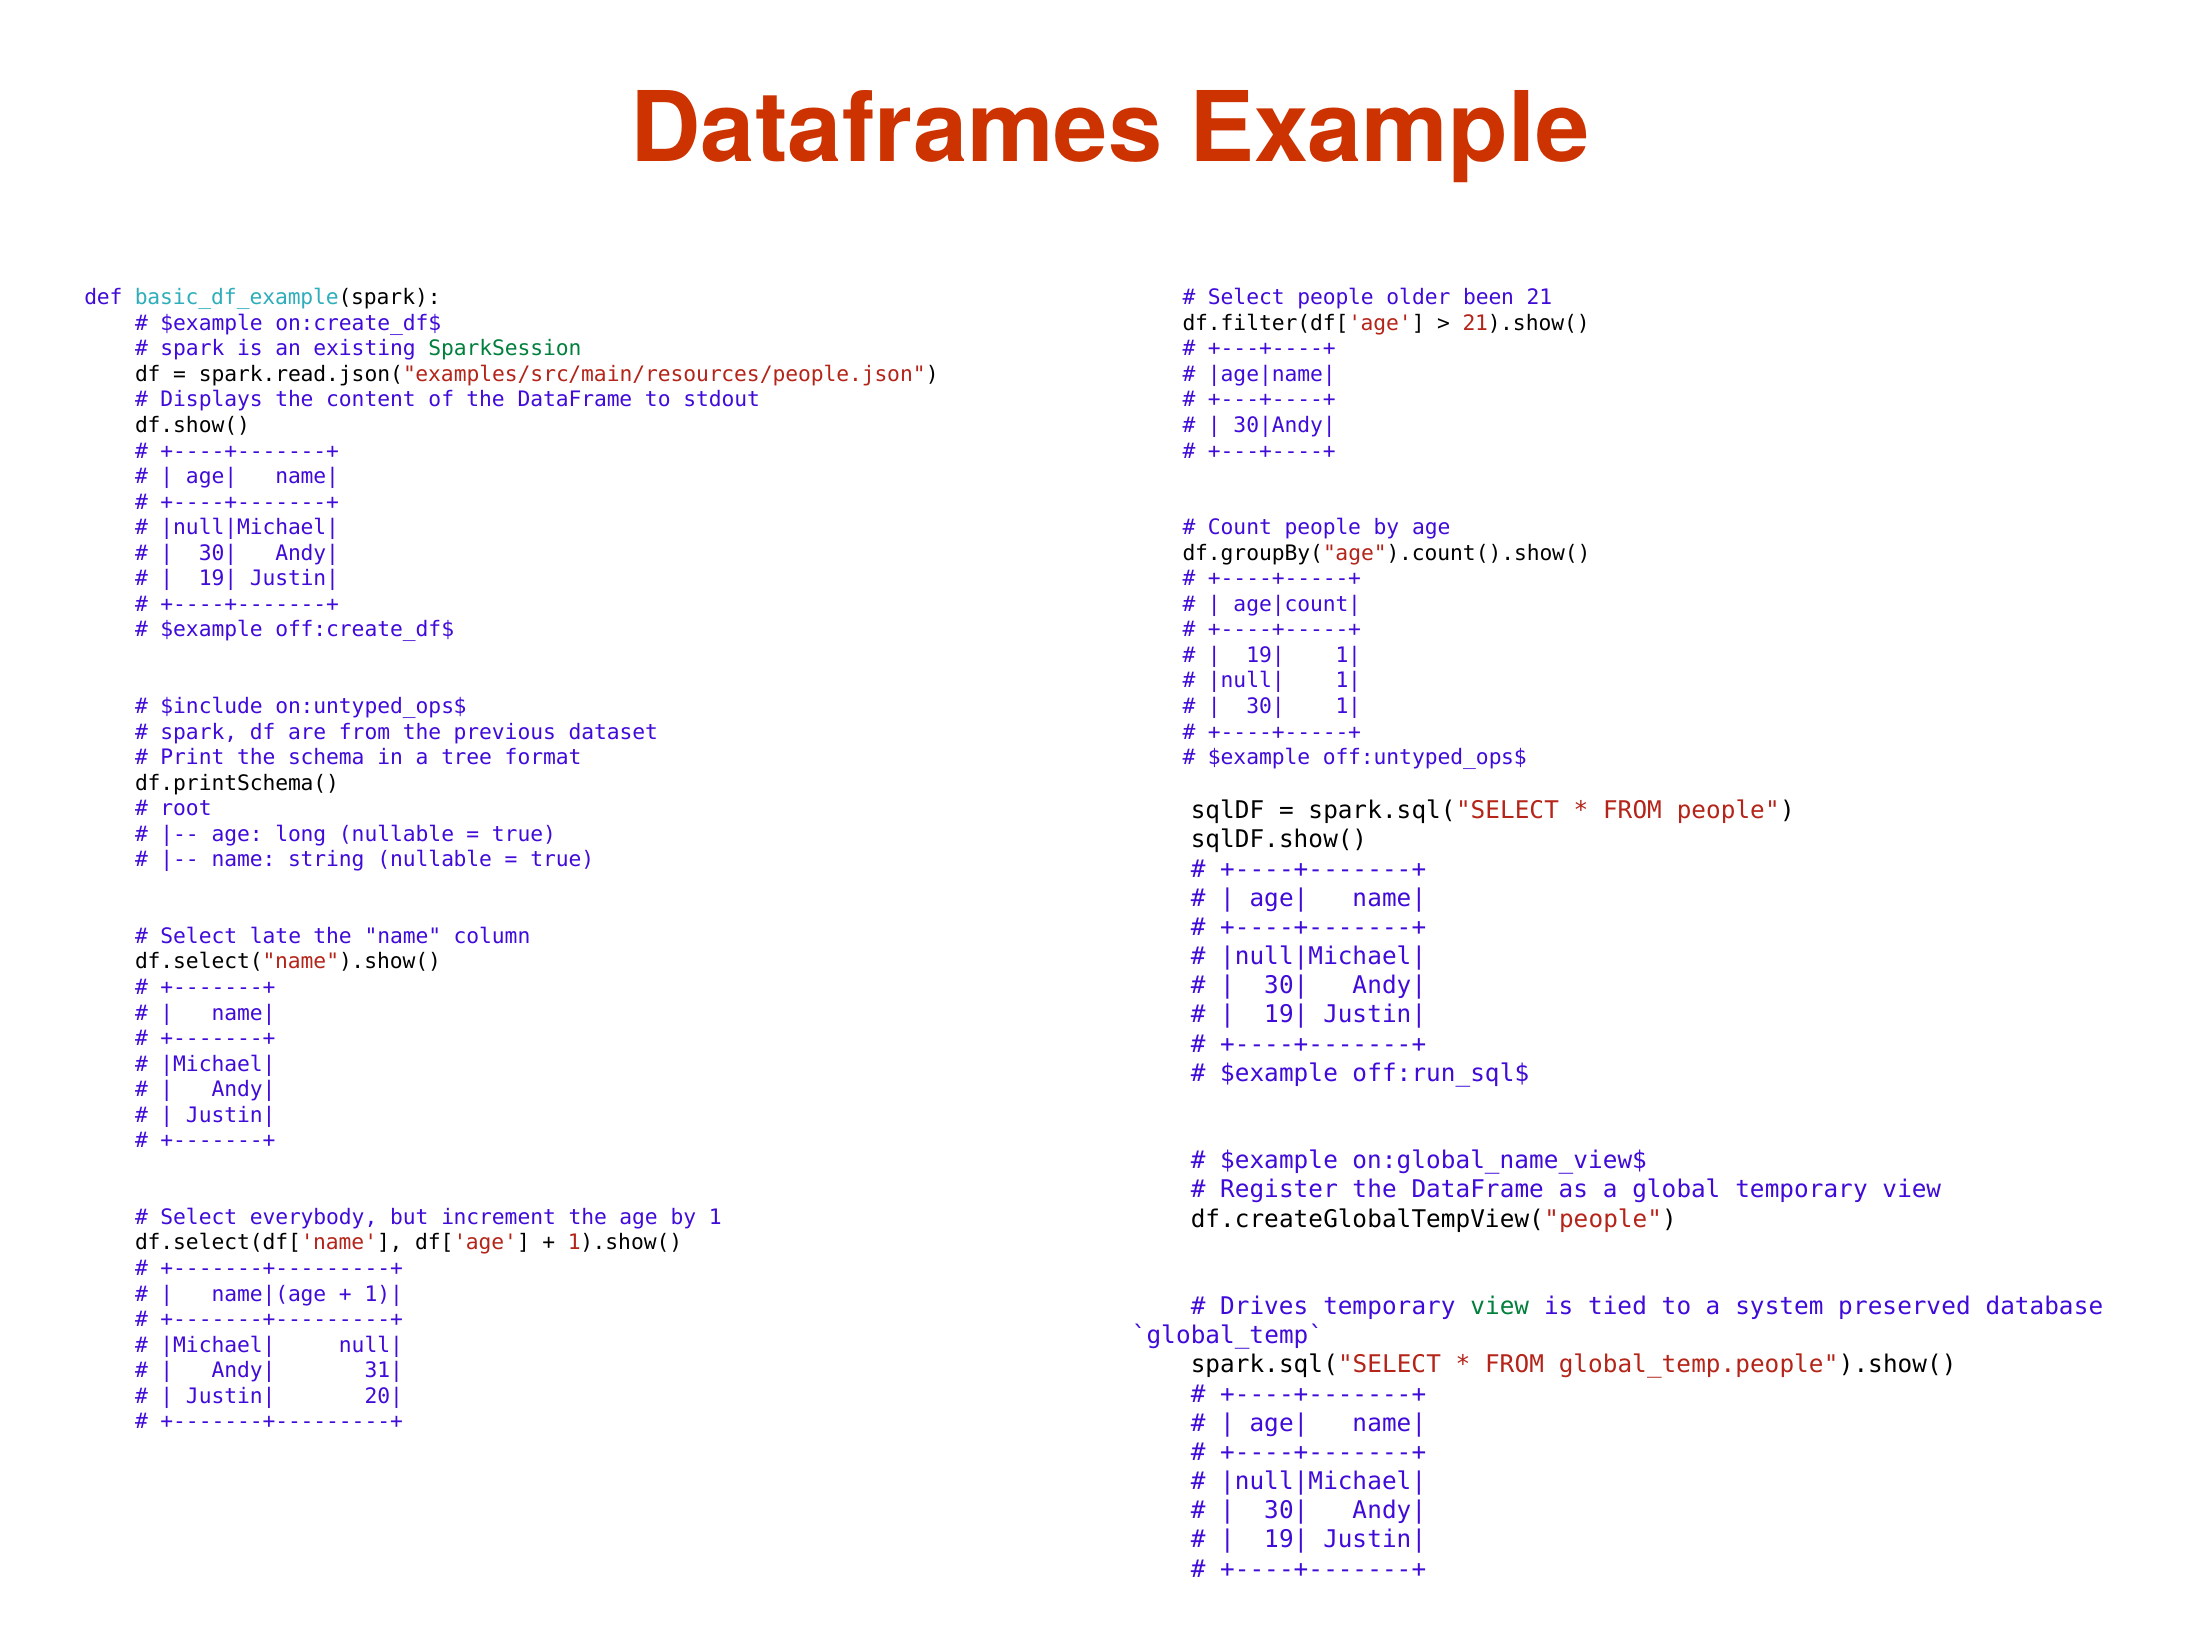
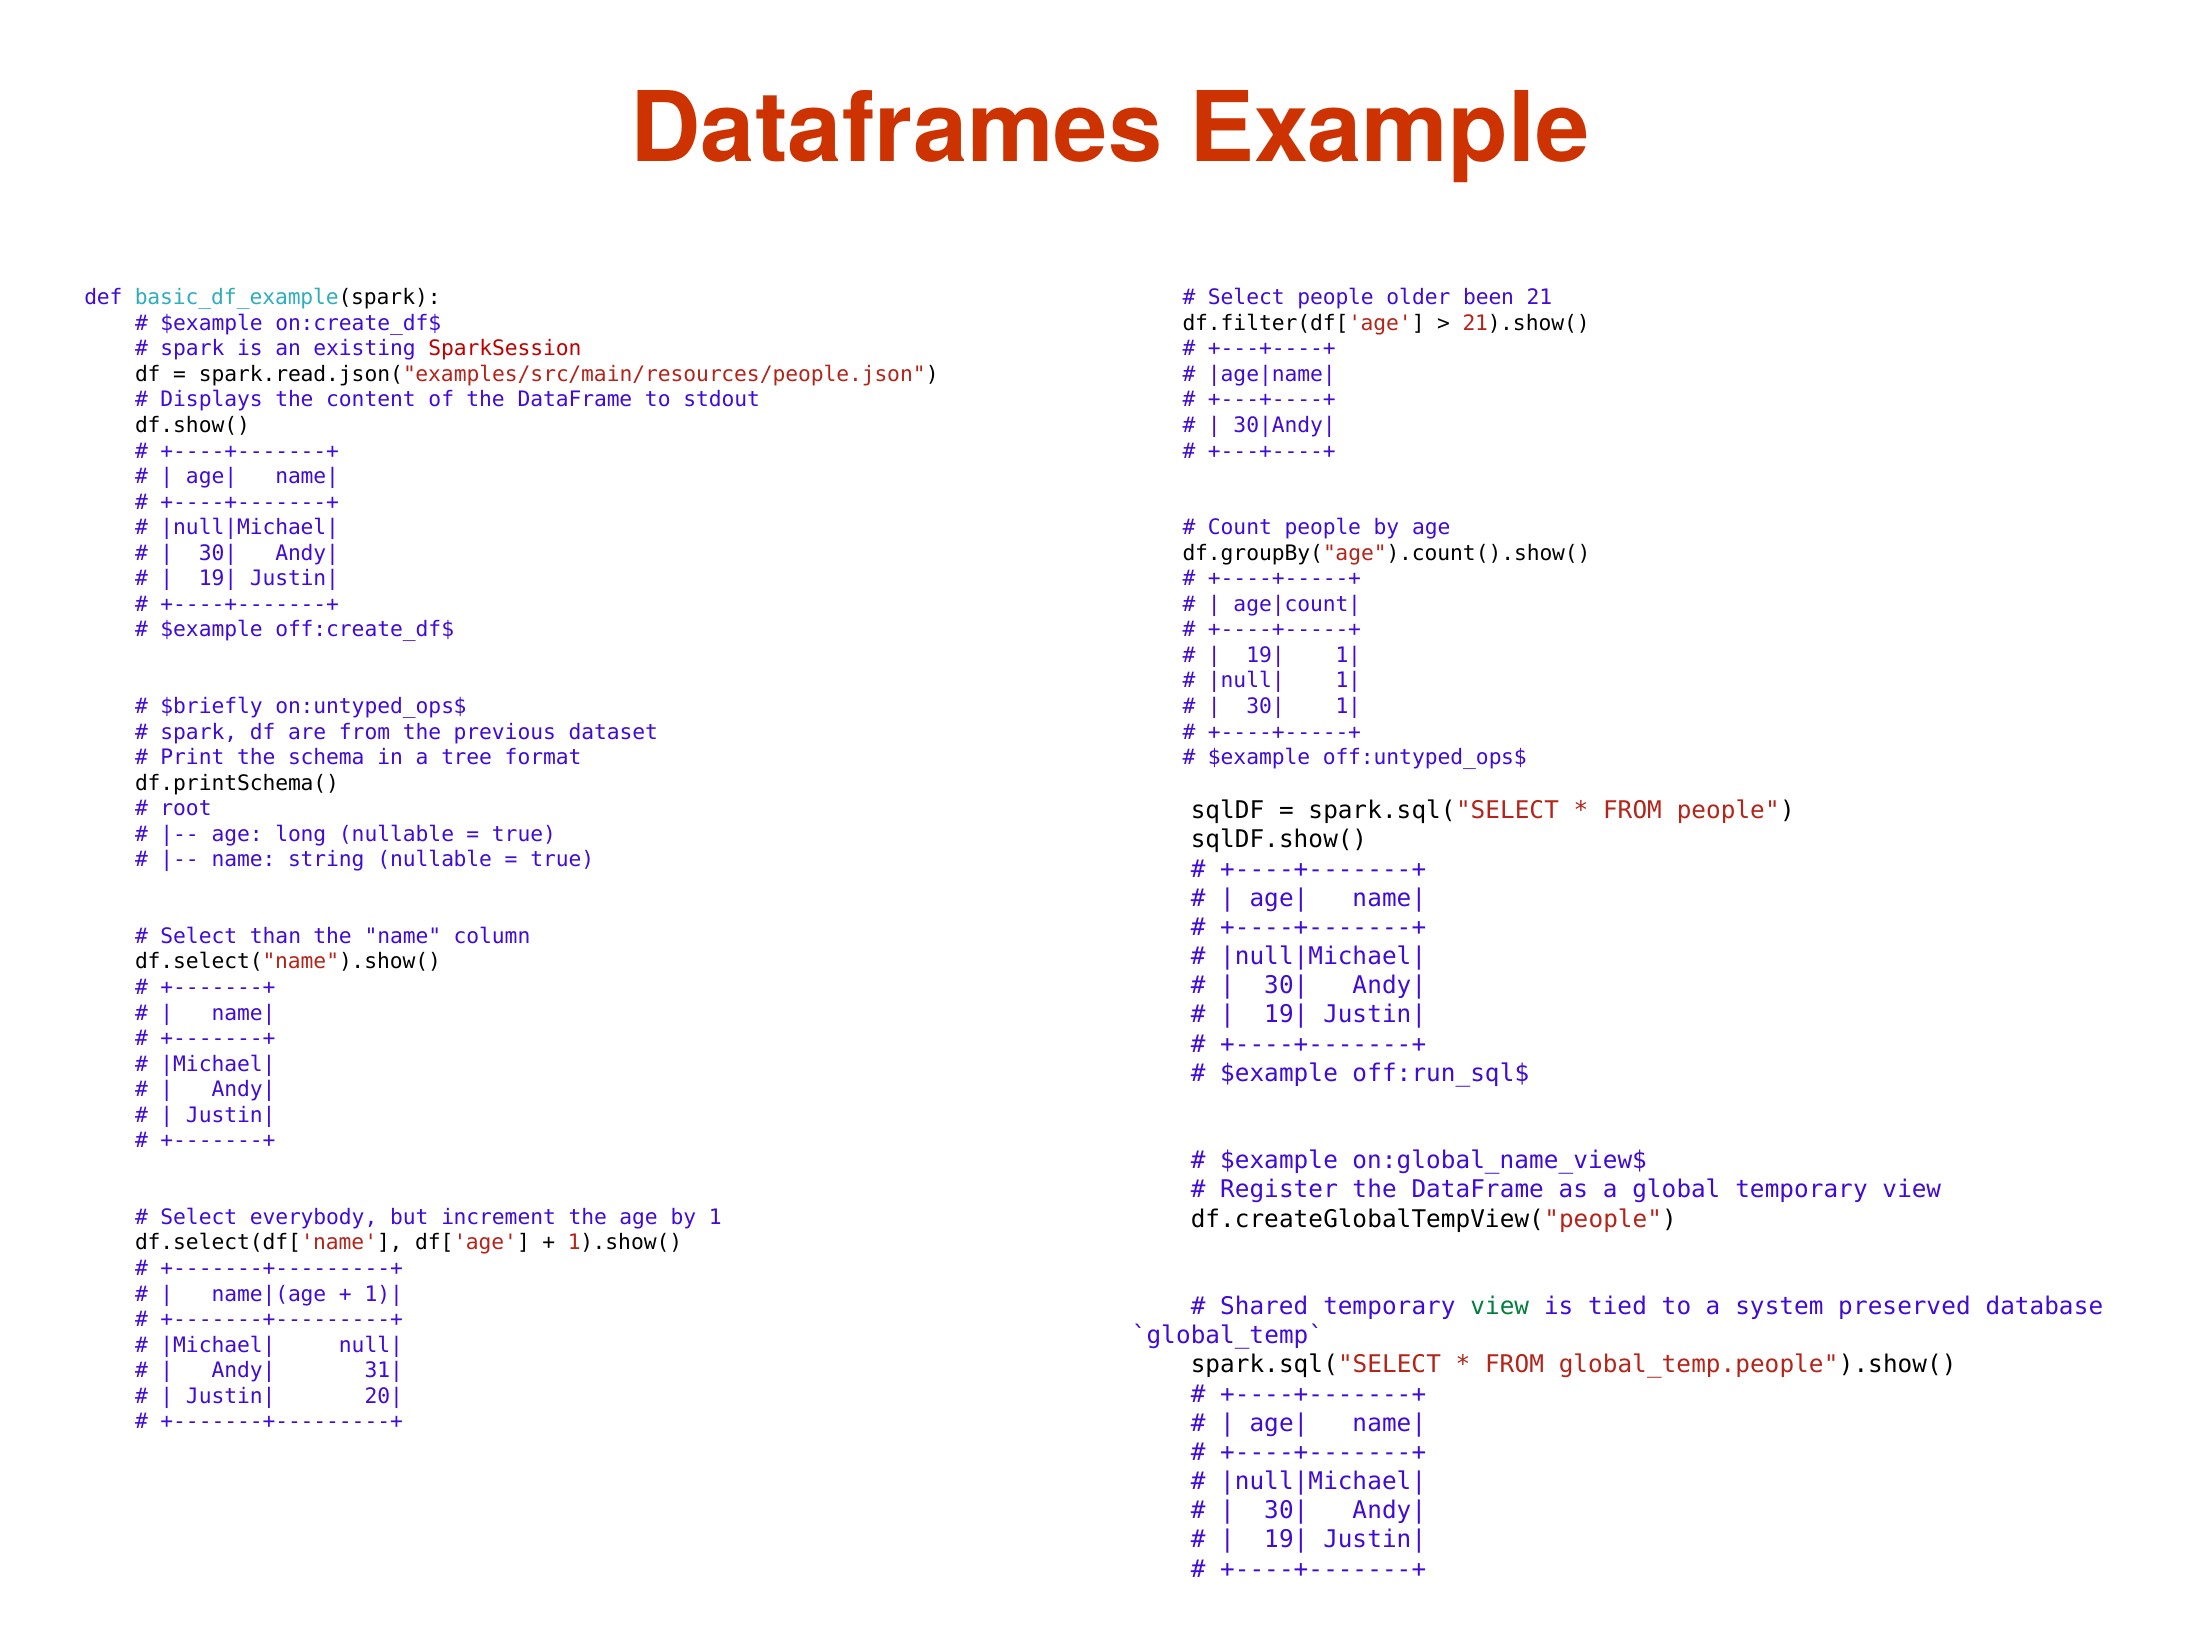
SparkSession colour: green -> red (505, 349)
$include: $include -> $briefly (212, 706)
late: late -> than (275, 936)
Drives: Drives -> Shared (1264, 1307)
